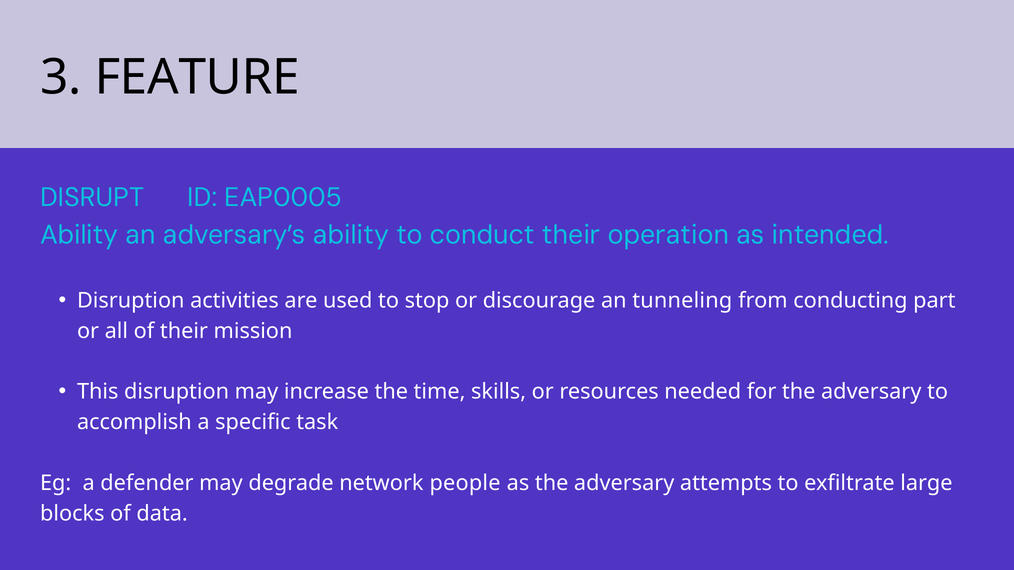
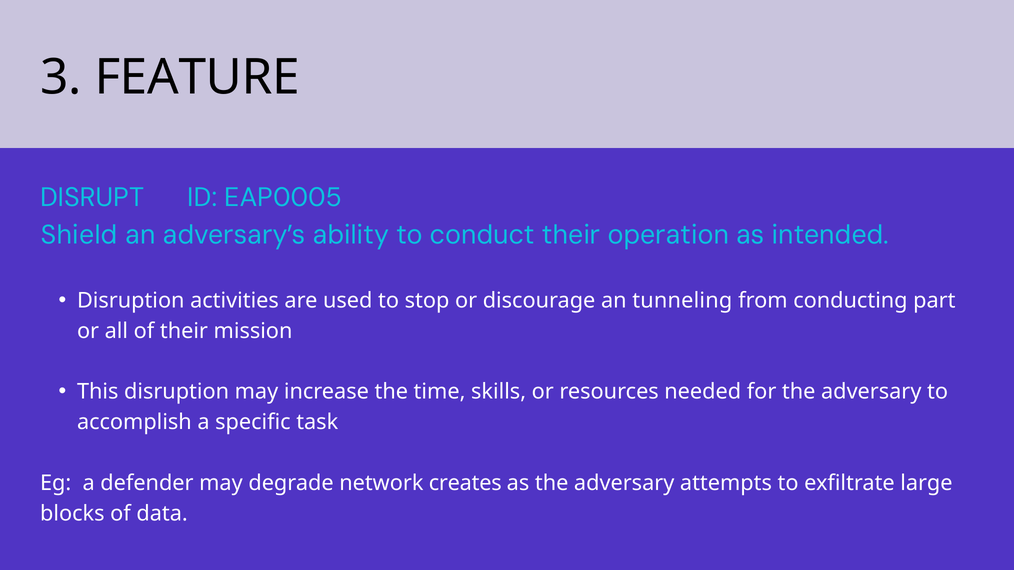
Ability: Ability -> Shield (79, 235)
people: people -> creates (465, 483)
